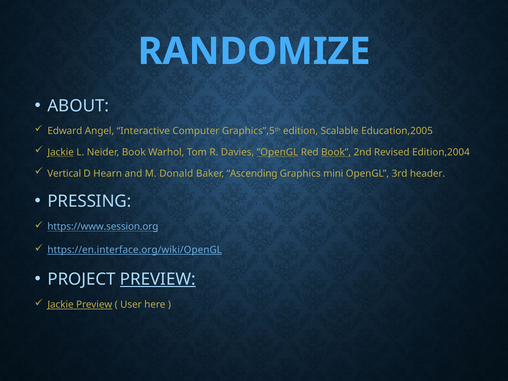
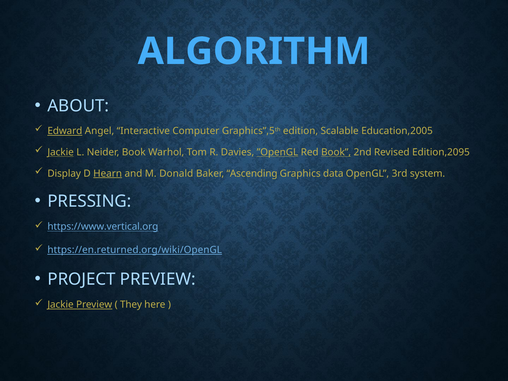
RANDOMIZE: RANDOMIZE -> ALGORITHM (254, 51)
Edward underline: none -> present (65, 131)
Edition,2004: Edition,2004 -> Edition,2095 (441, 152)
Vertical: Vertical -> Display (64, 174)
Hearn underline: none -> present (108, 174)
mini: mini -> data (333, 174)
header: header -> system (428, 174)
https://www.session.org: https://www.session.org -> https://www.vertical.org (103, 227)
https://en.interface.org/wiki/OpenGL: https://en.interface.org/wiki/OpenGL -> https://en.returned.org/wiki/OpenGL (135, 250)
PREVIEW underline: present -> none (158, 279)
User: User -> They (131, 304)
